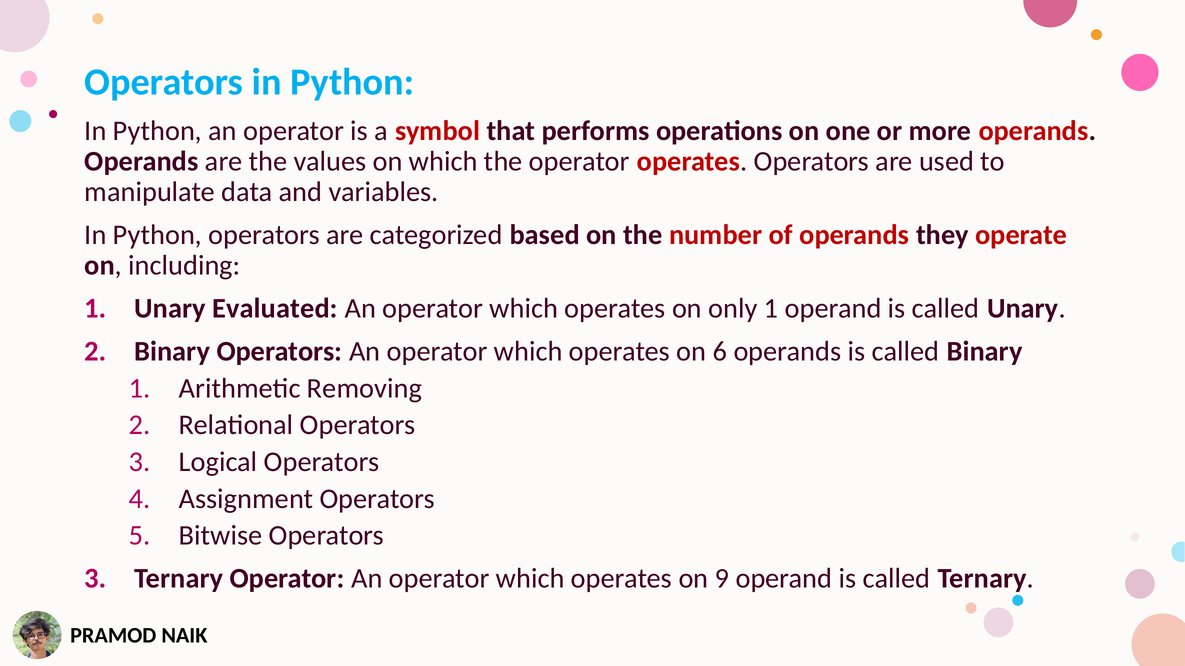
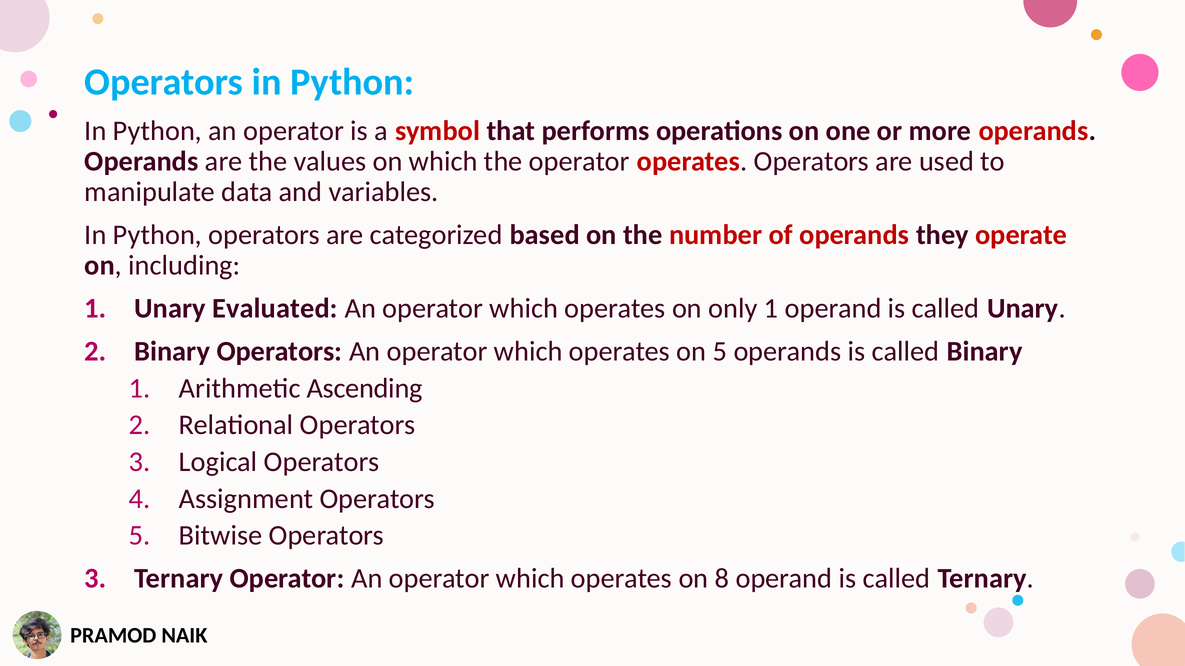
on 6: 6 -> 5 (720, 352)
Removing: Removing -> Ascending (365, 389)
9: 9 -> 8 (722, 579)
